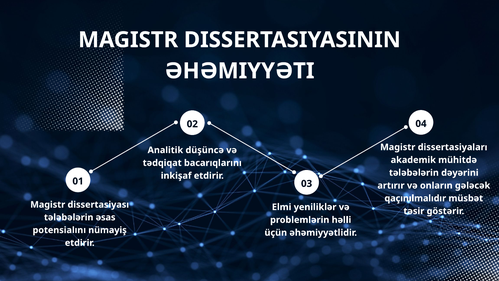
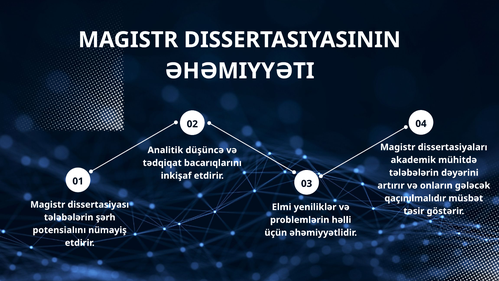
əsas: əsas -> şərh (106, 217)
